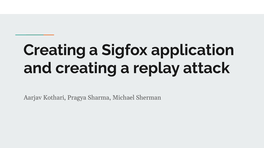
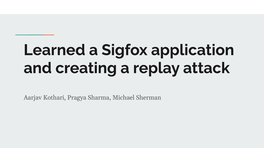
Creating: Creating -> Learned (55, 50)
